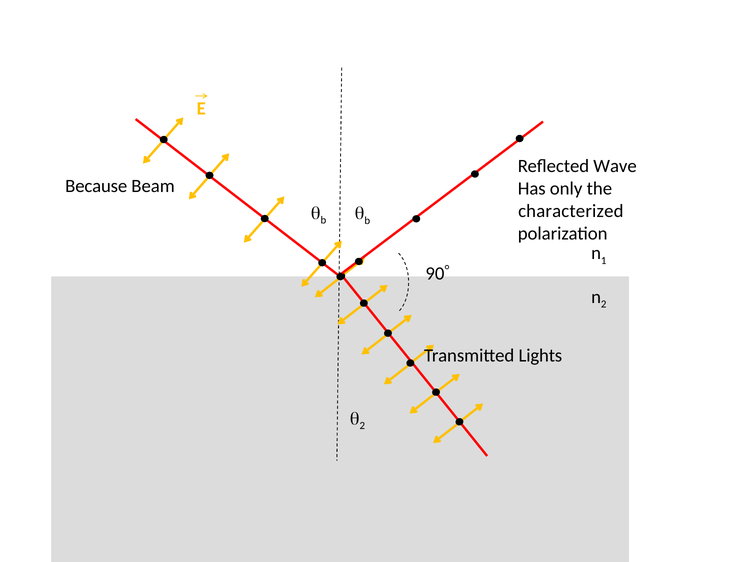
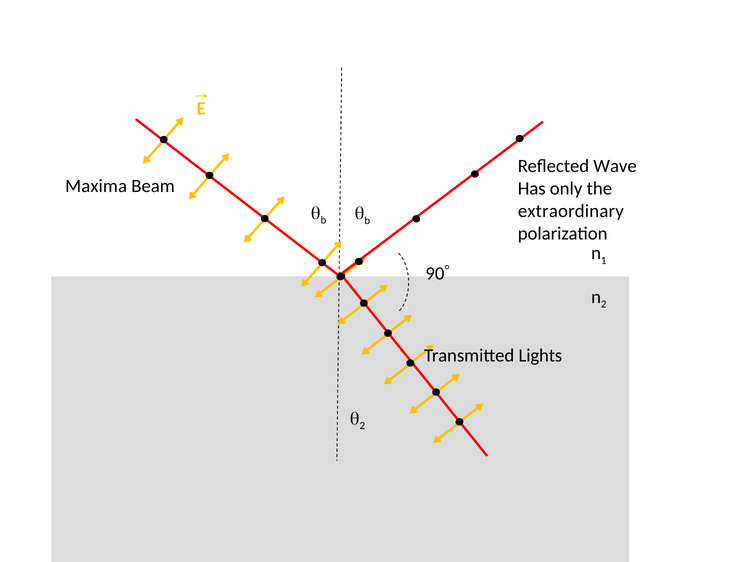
Because: Because -> Maxima (96, 186)
characterized: characterized -> extraordinary (571, 211)
